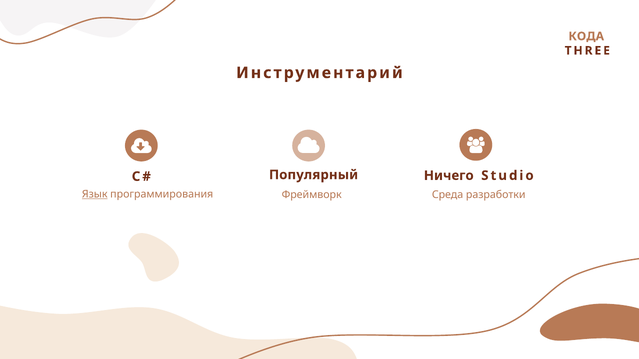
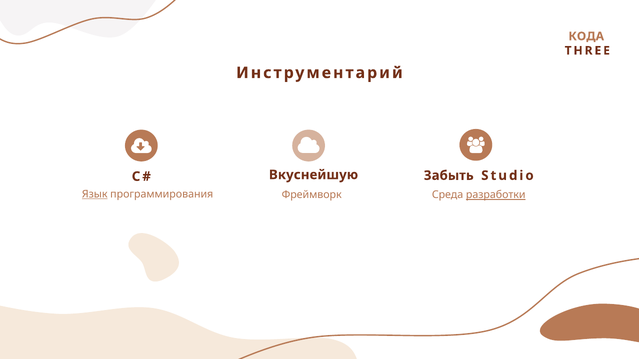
Популярный: Популярный -> Вкуснейшую (314, 175)
Ничего: Ничего -> Забыть (449, 176)
разработки underline: none -> present (496, 195)
